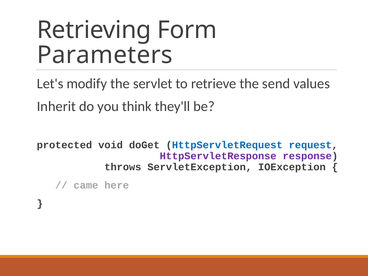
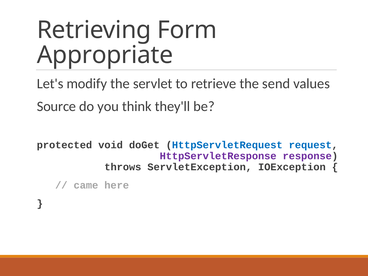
Parameters: Parameters -> Appropriate (105, 55)
Inherit: Inherit -> Source (56, 106)
